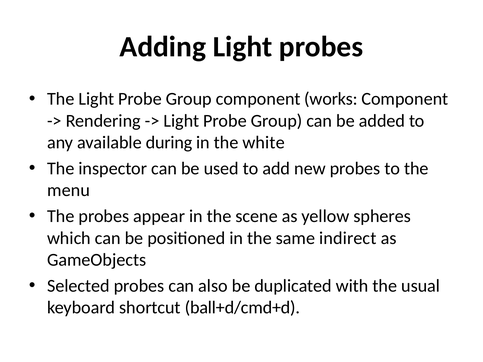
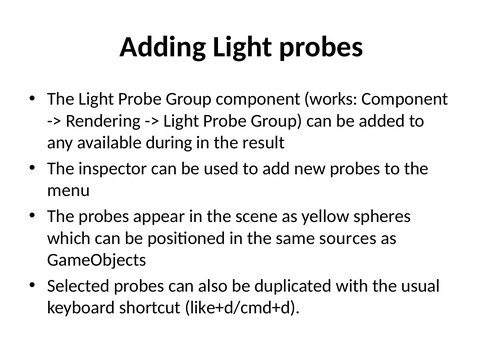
white: white -> result (264, 143)
indirect: indirect -> sources (348, 238)
ball+d/cmd+d: ball+d/cmd+d -> like+d/cmd+d (242, 308)
